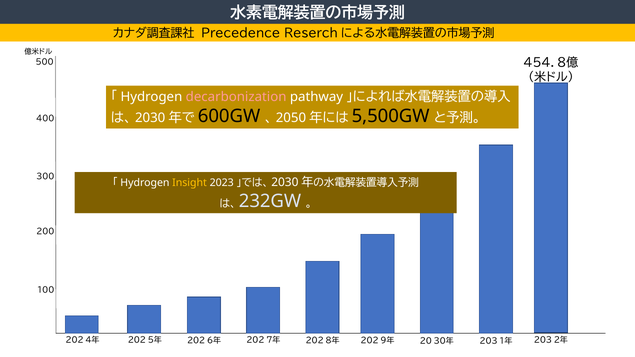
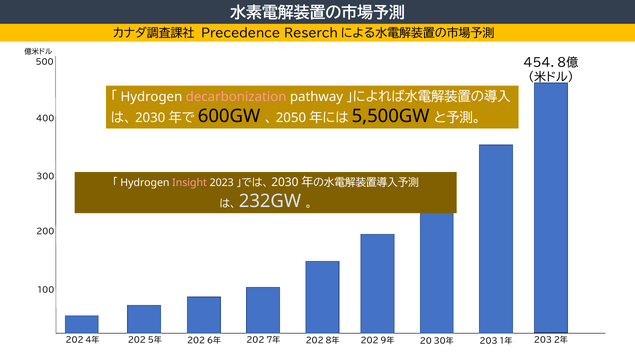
Insight colour: yellow -> pink (190, 183)
